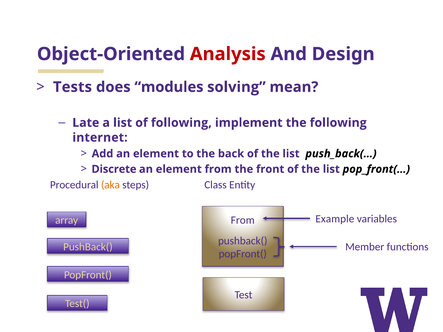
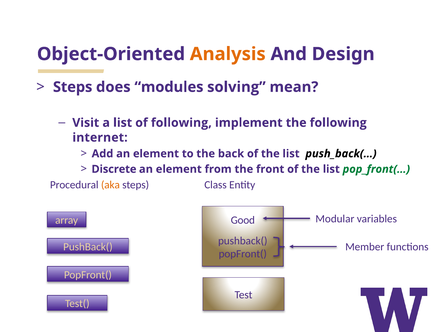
Analysis colour: red -> orange (228, 54)
Tests: Tests -> Steps (73, 87)
Late: Late -> Visit (86, 123)
pop_front(… colour: black -> green (376, 169)
Example: Example -> Modular (335, 219)
From: From -> Good (243, 220)
